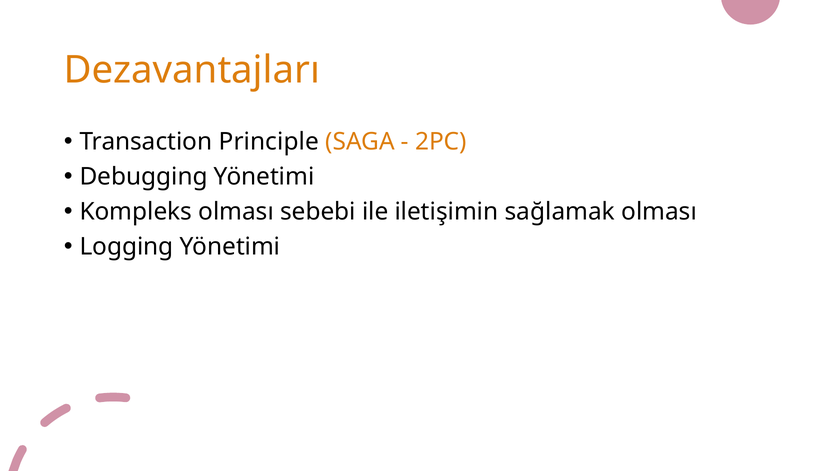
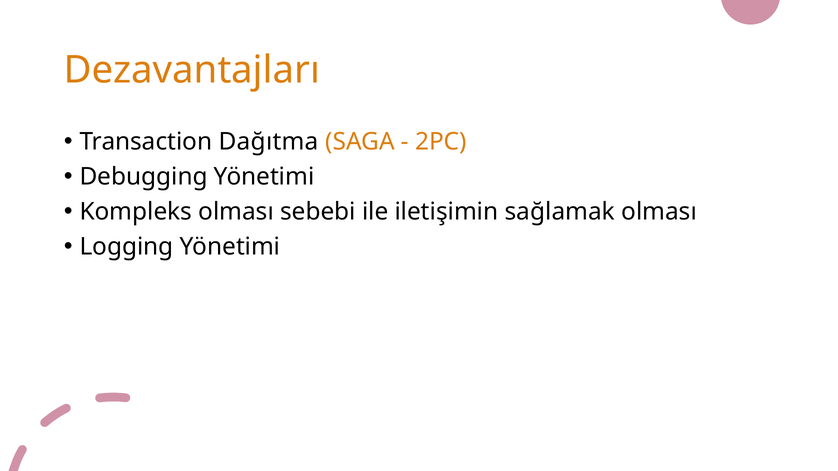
Principle: Principle -> Dağıtma (269, 142)
